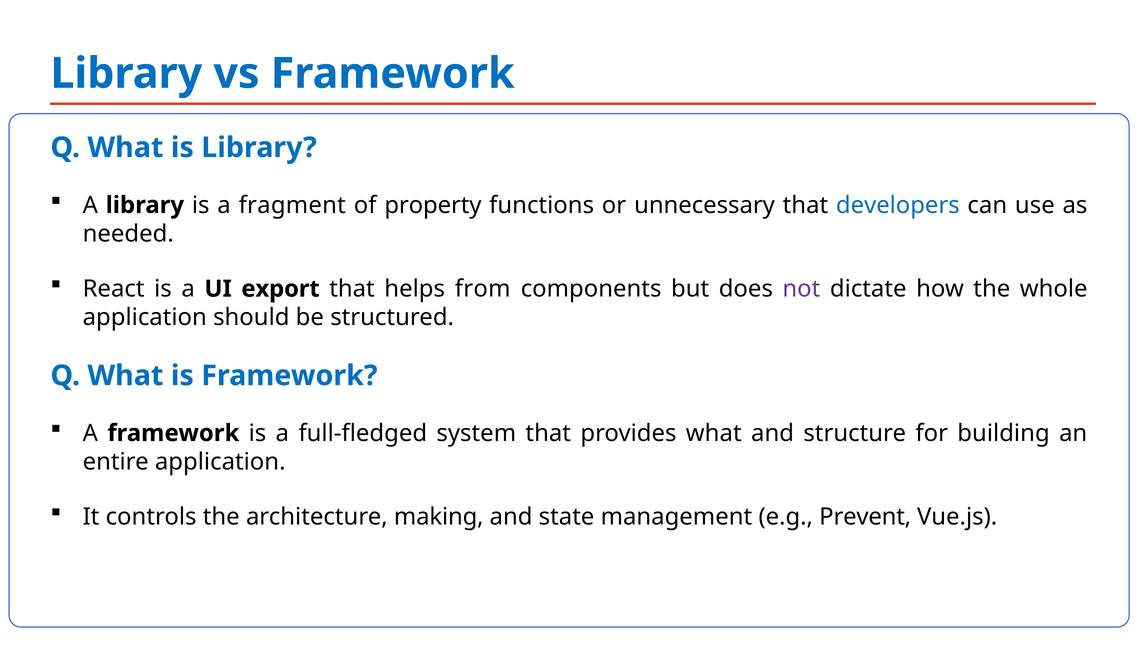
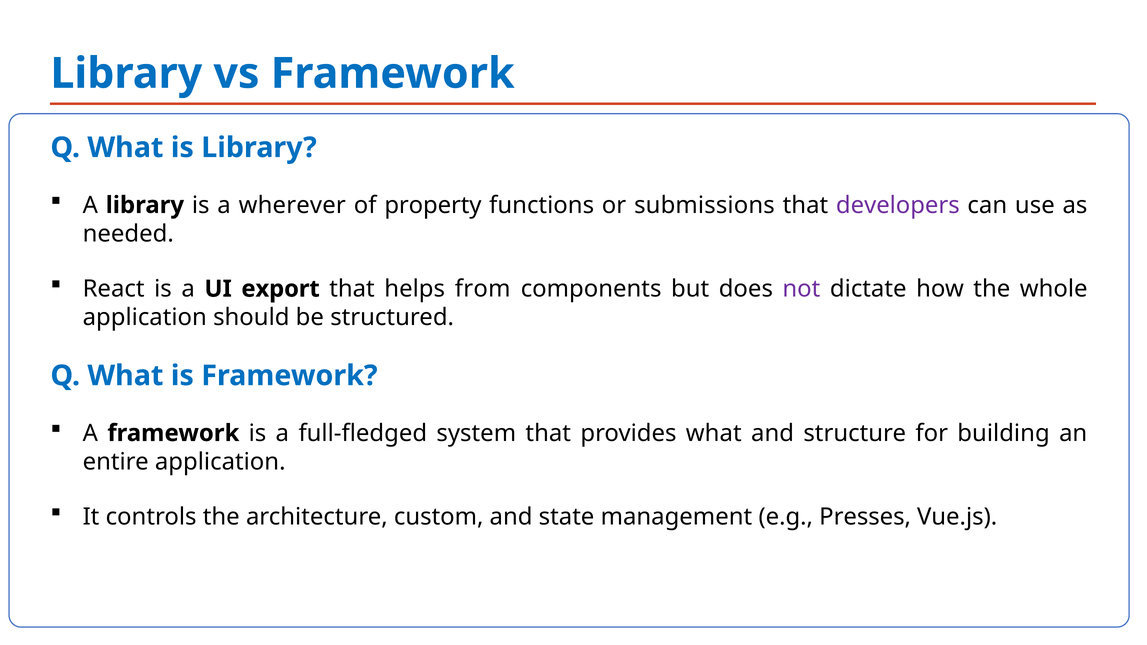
fragment: fragment -> wherever (292, 205)
unnecessary: unnecessary -> submissions (704, 205)
developers colour: blue -> purple (898, 205)
making: making -> custom (439, 517)
Prevent: Prevent -> Presses (865, 517)
